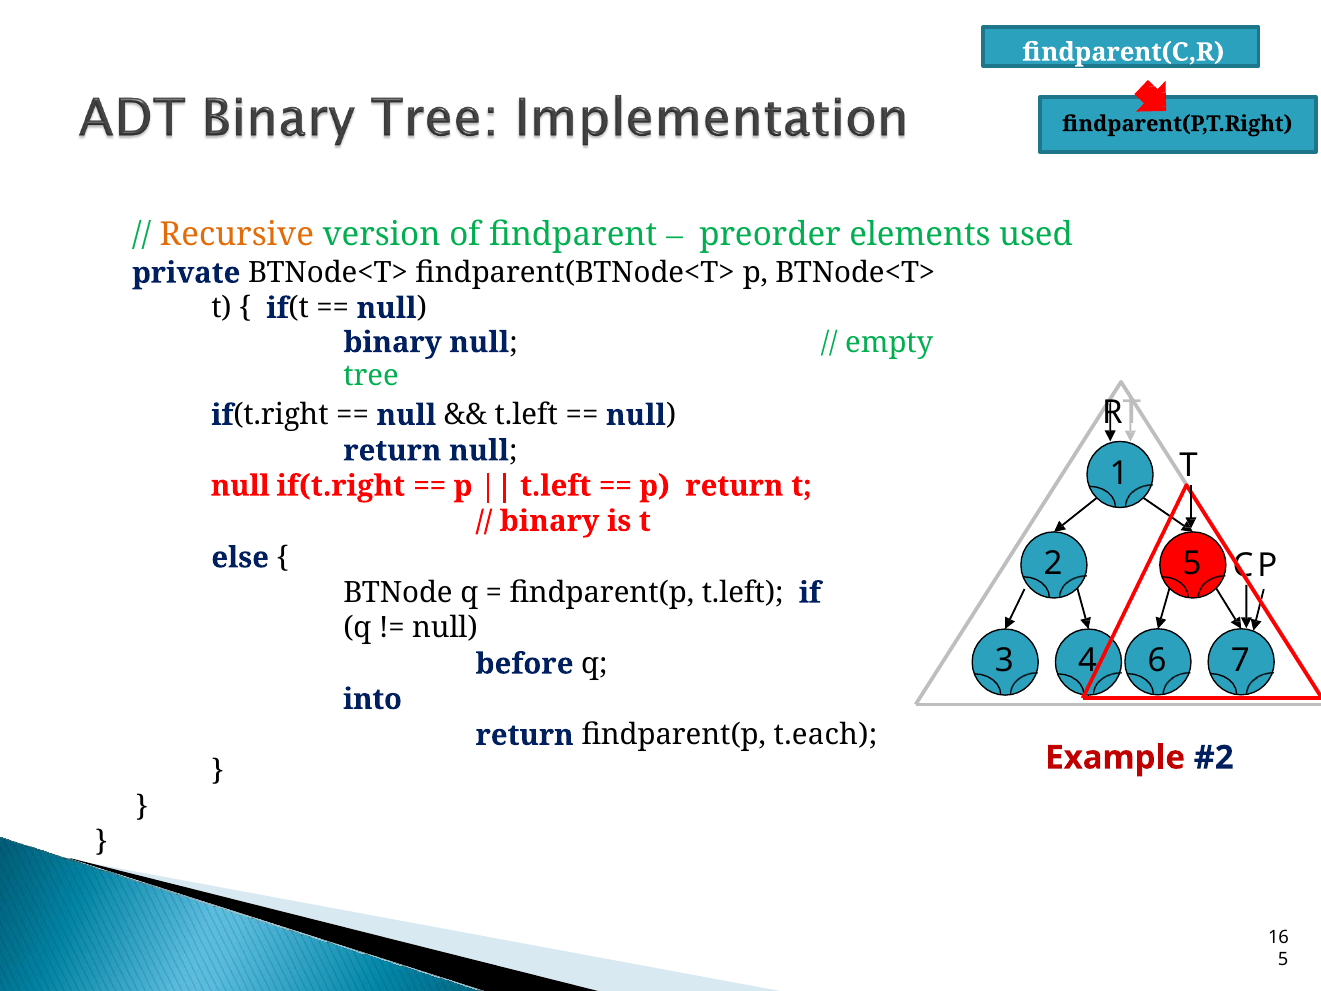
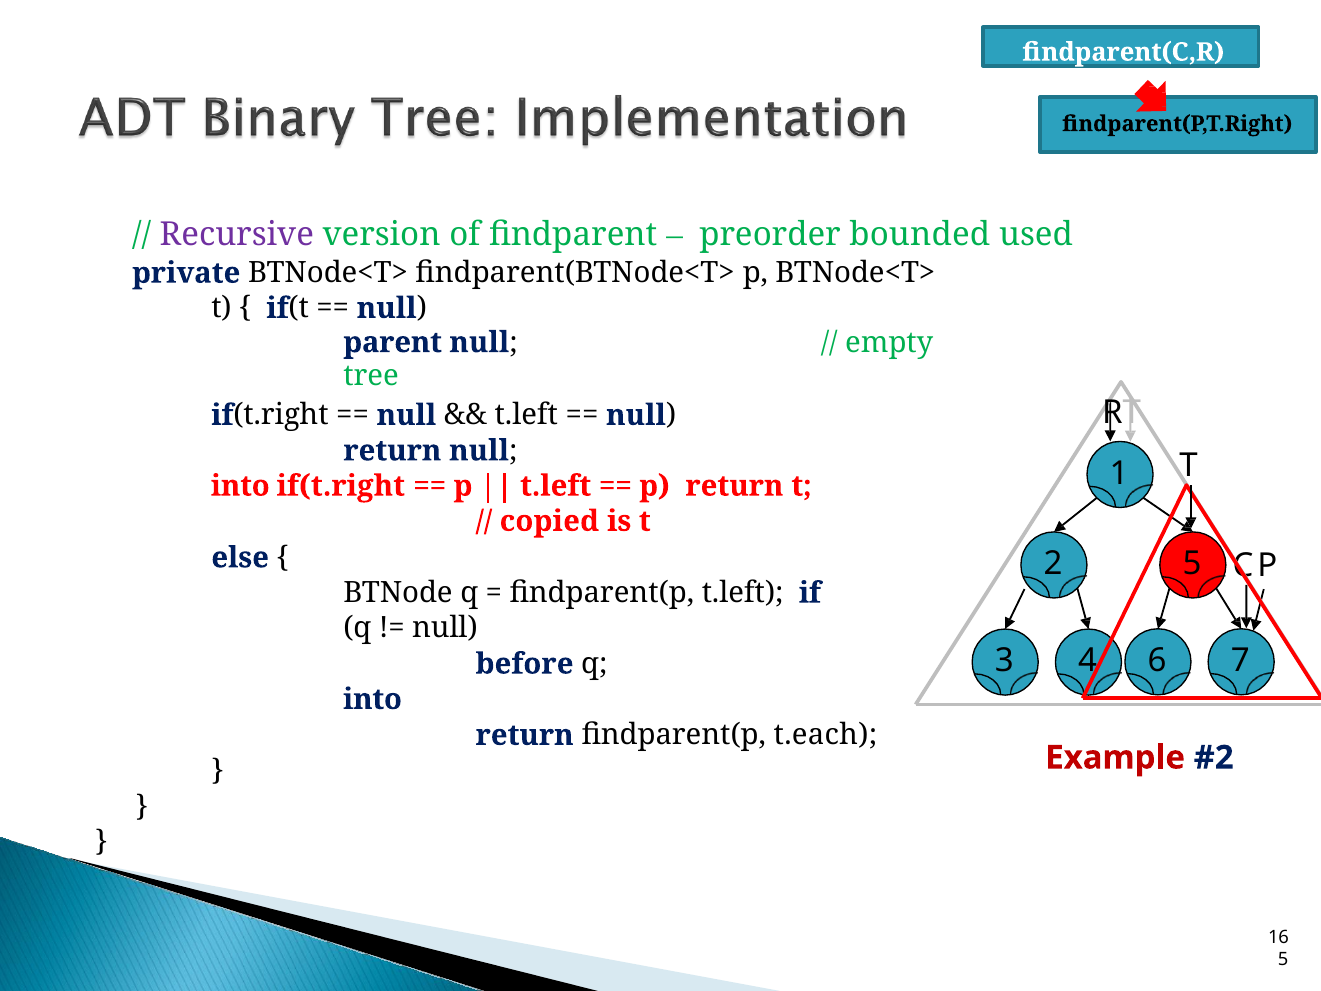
Recursive colour: orange -> purple (237, 234)
elements: elements -> bounded (920, 234)
binary: binary -> parent (393, 342)
null: null -> into (240, 486)
binary: binary -> copied (549, 521)
